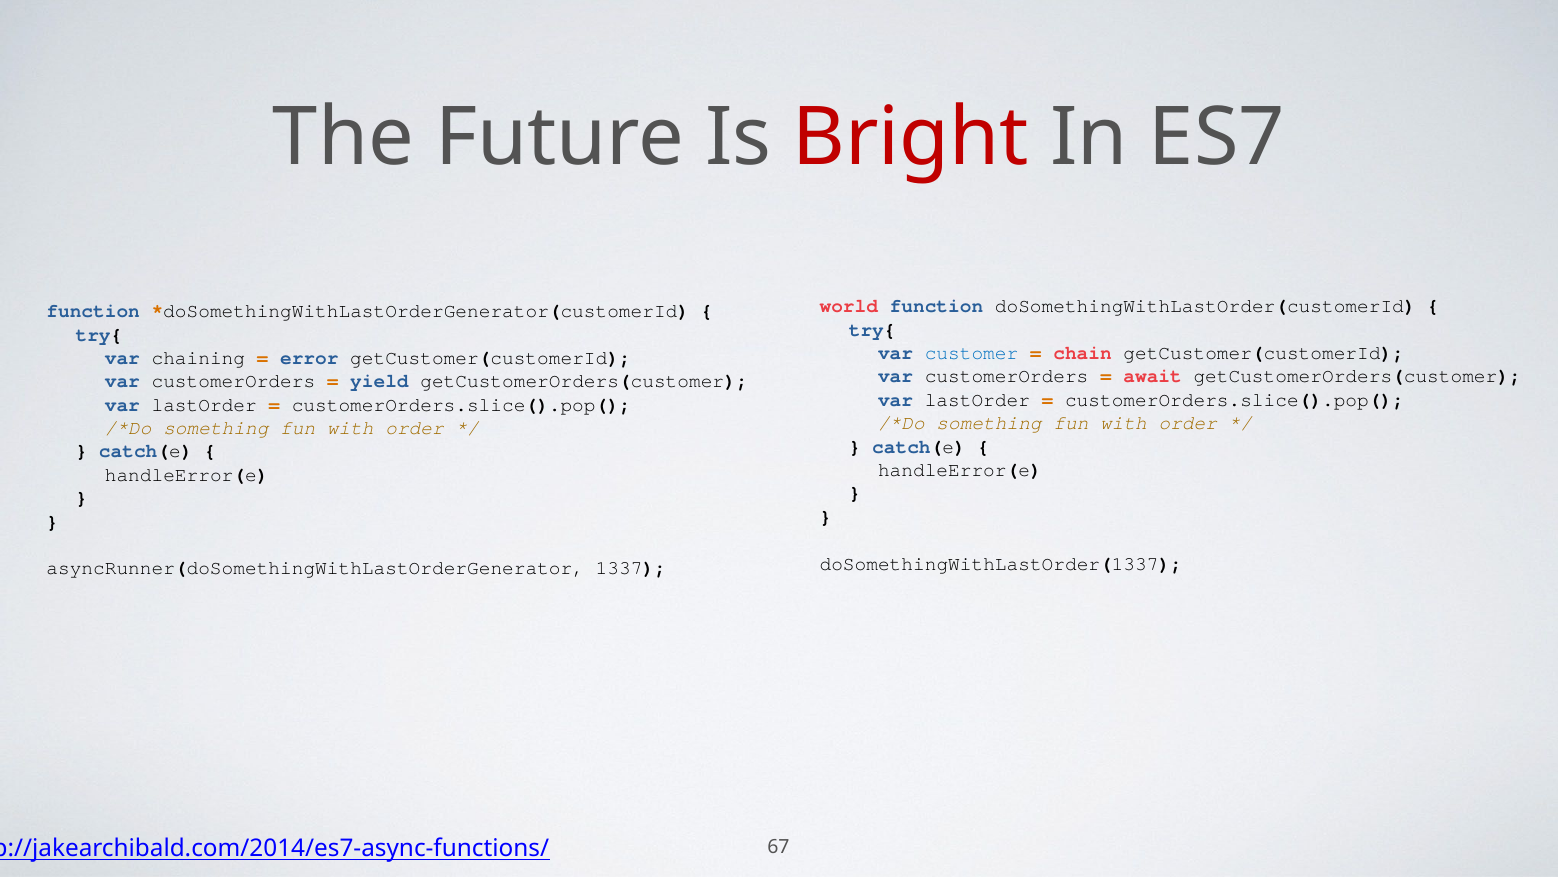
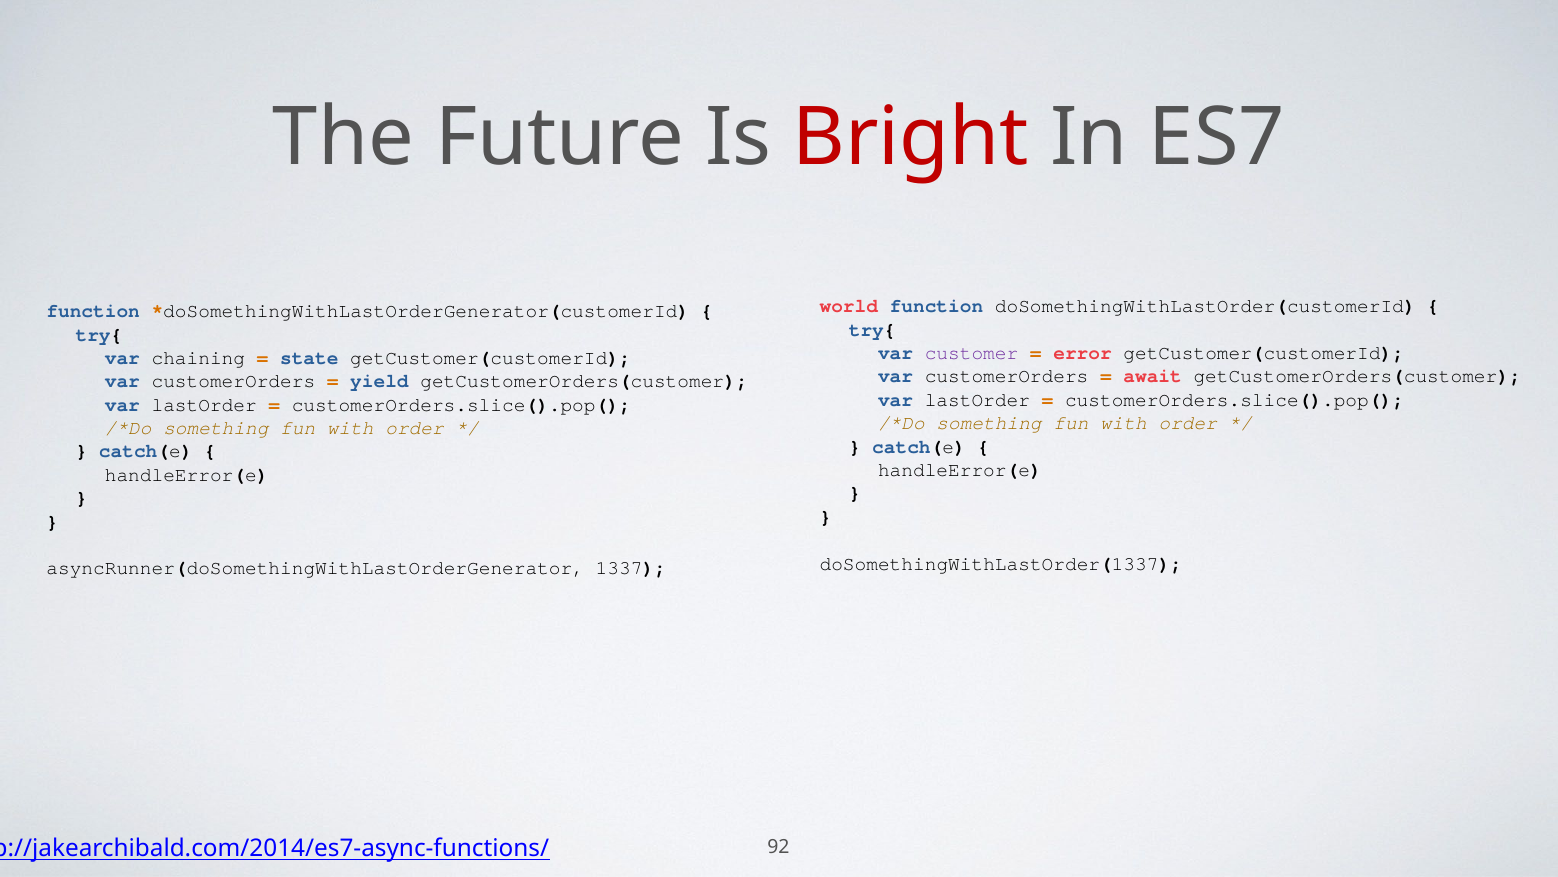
customer colour: blue -> purple (972, 353)
chain: chain -> error (1083, 353)
error: error -> state (309, 358)
67: 67 -> 92 (778, 846)
